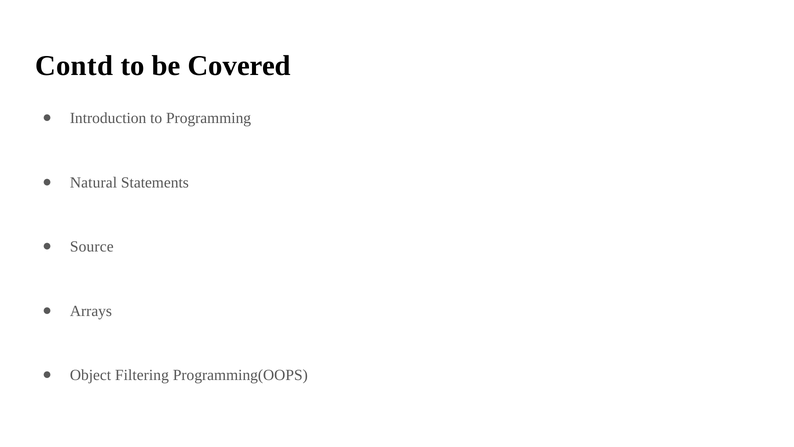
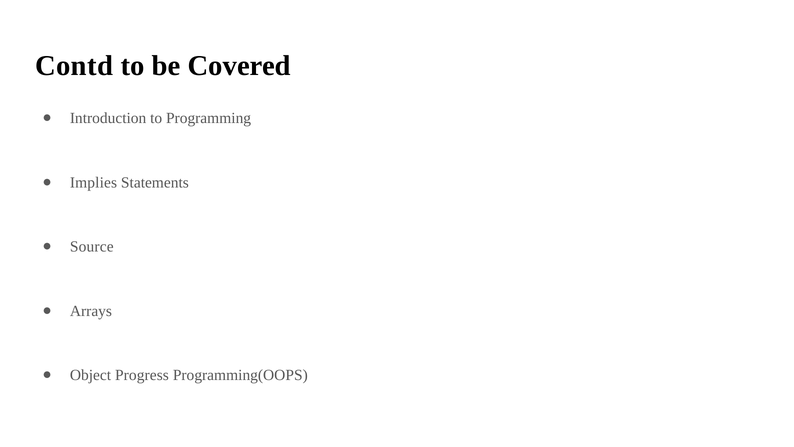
Natural: Natural -> Implies (94, 182)
Filtering: Filtering -> Progress (142, 375)
